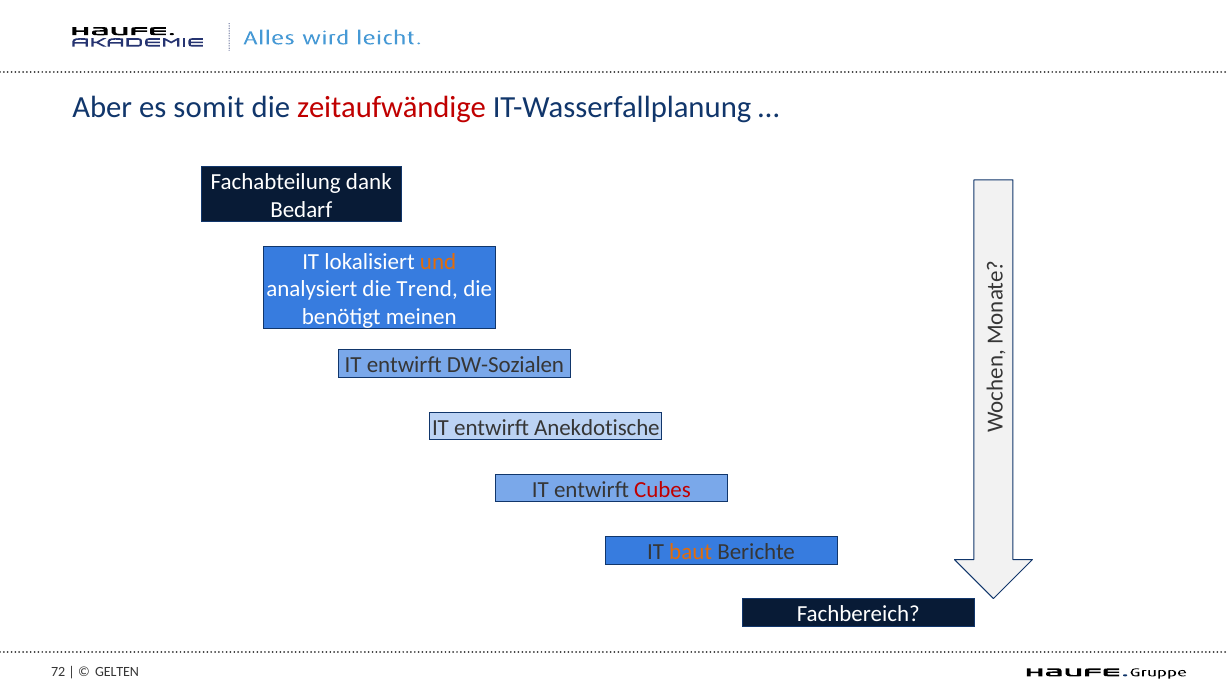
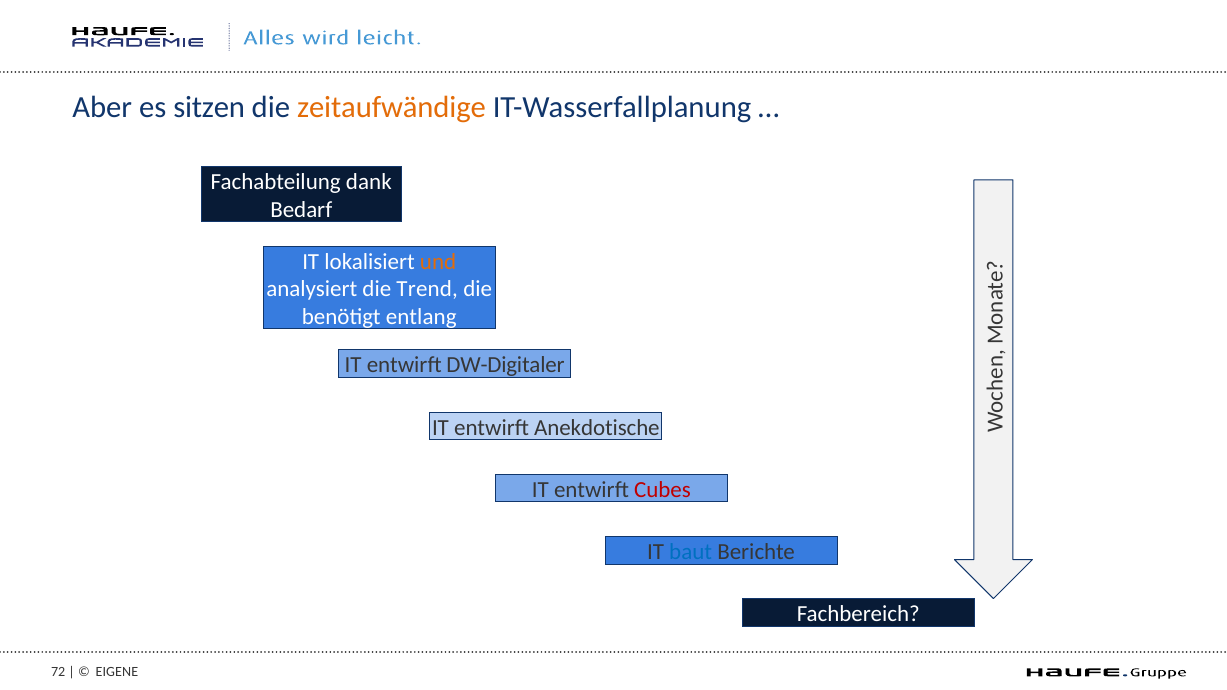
somit: somit -> sitzen (209, 108)
zeitaufwändige colour: red -> orange (391, 108)
meinen: meinen -> entlang (421, 317)
DW-Sozialen: DW-Sozialen -> DW-Digitaler (506, 365)
baut colour: orange -> blue (691, 552)
GELTEN: GELTEN -> EIGENE (117, 672)
